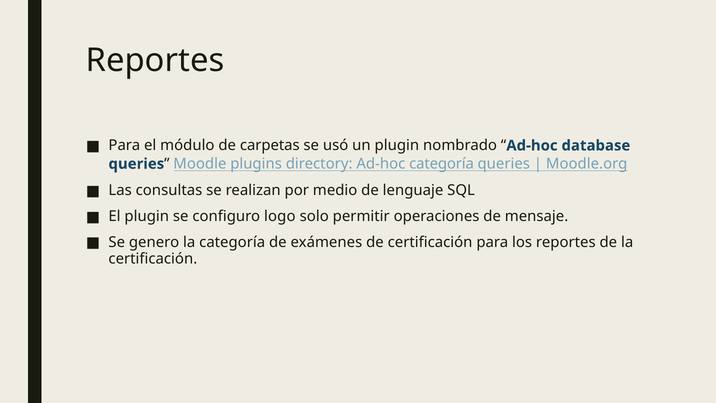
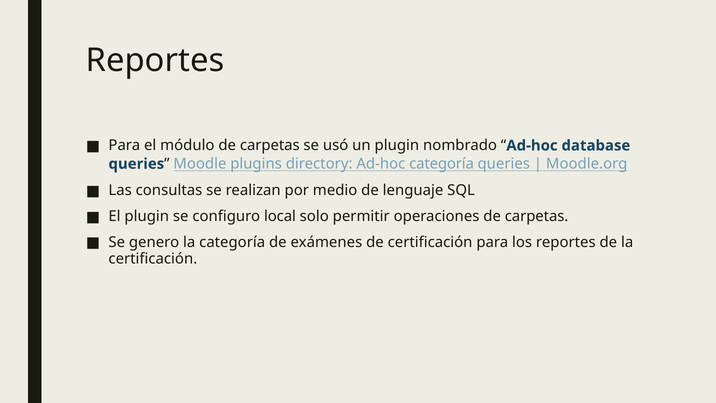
logo: logo -> local (280, 216)
operaciones de mensaje: mensaje -> carpetas (537, 216)
